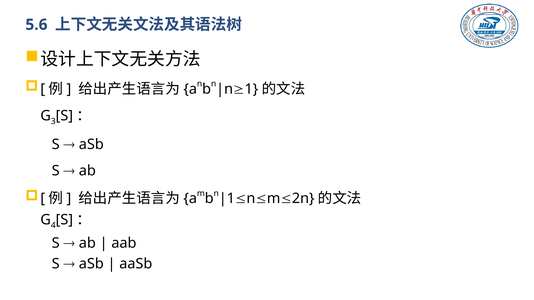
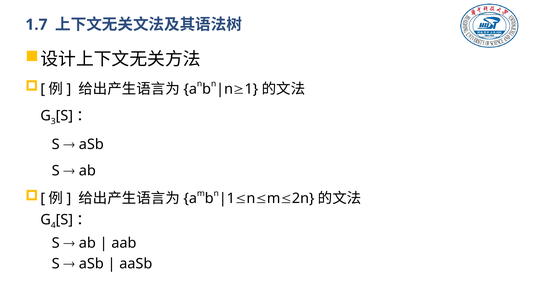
5.6: 5.6 -> 1.7 (36, 25)
